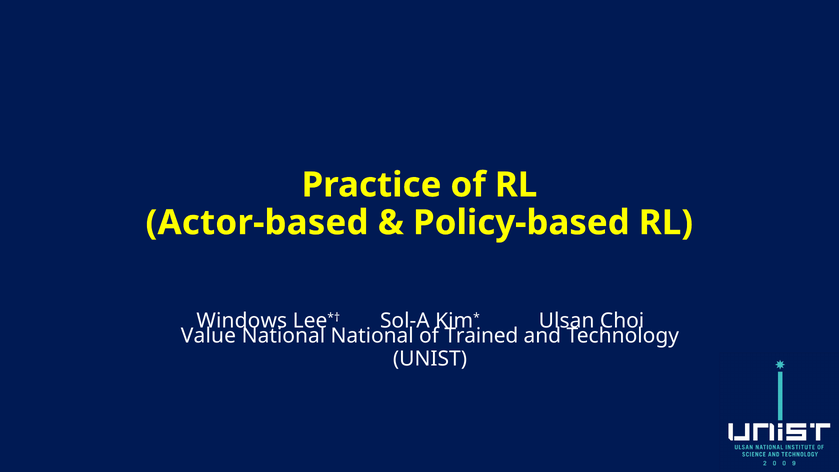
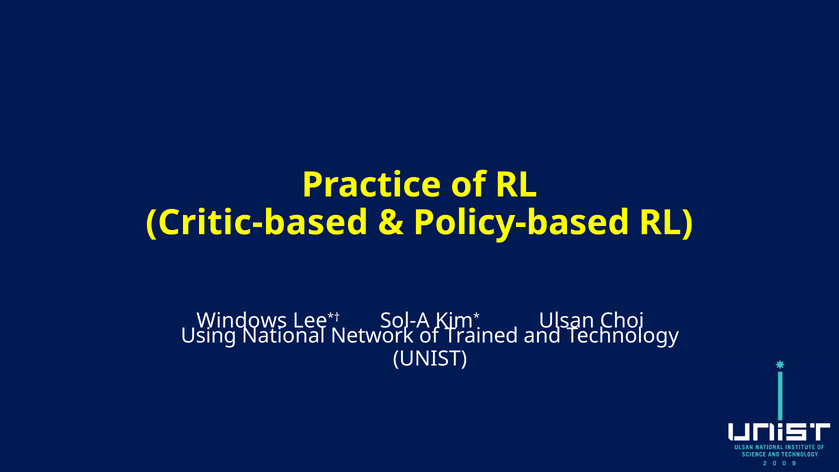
Actor-based: Actor-based -> Critic-based (257, 223)
Value: Value -> Using (209, 336)
National National: National -> Network (372, 336)
